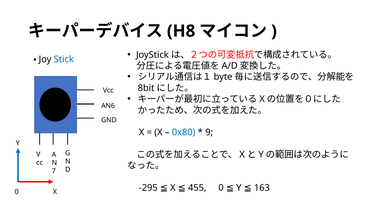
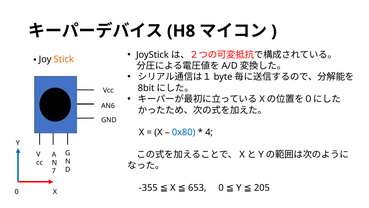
Stick colour: blue -> orange (64, 59)
9: 9 -> 4 (209, 132)
-295: -295 -> -355 (148, 187)
455: 455 -> 653 (197, 187)
163: 163 -> 205 (262, 187)
